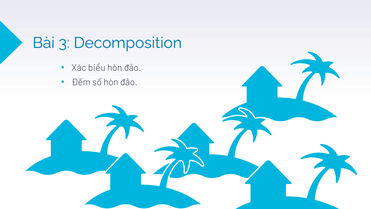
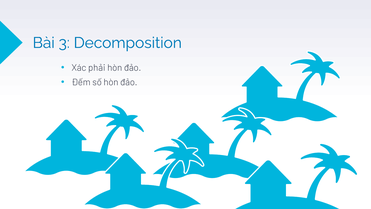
biểu: biểu -> phải (97, 68)
